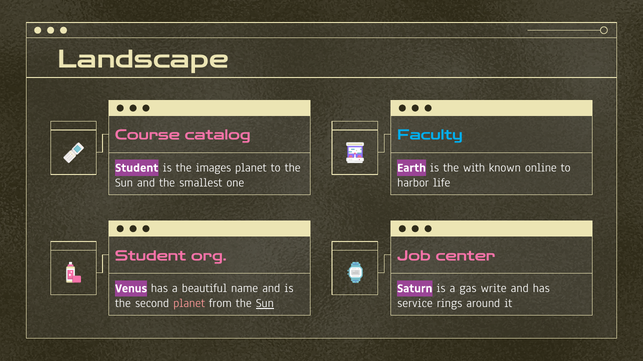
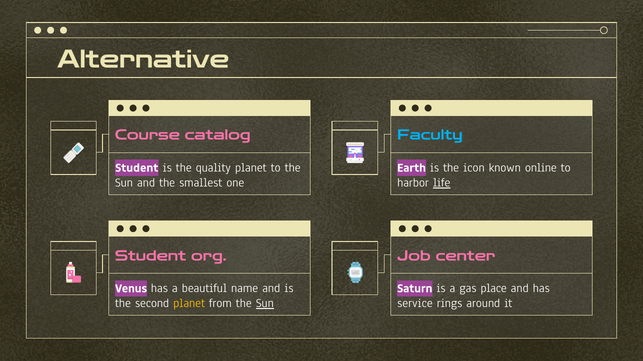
Landscape: Landscape -> Alternative (143, 60)
images: images -> quality (213, 168)
with: with -> icon (474, 168)
life underline: none -> present (442, 183)
write: write -> place (494, 289)
planet colour: pink -> yellow (189, 304)
